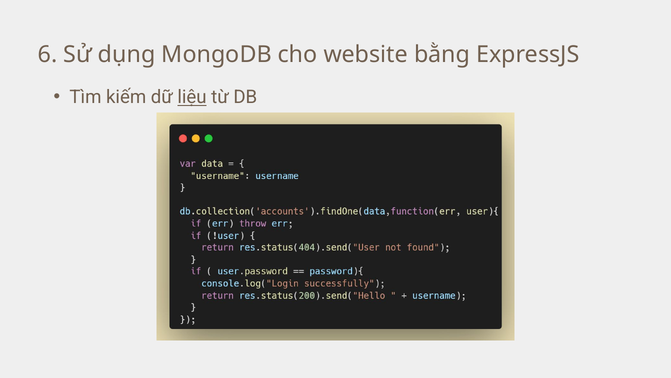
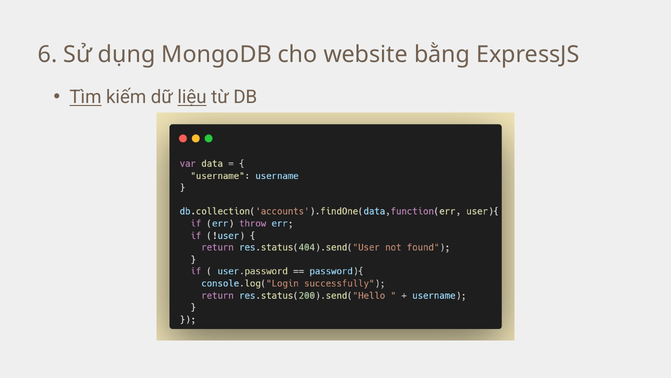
Tìm underline: none -> present (85, 97)
